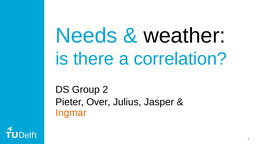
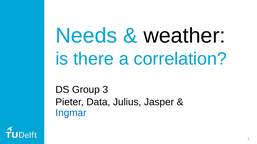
2: 2 -> 3 (105, 90)
Over: Over -> Data (98, 102)
Ingmar colour: orange -> blue (71, 113)
